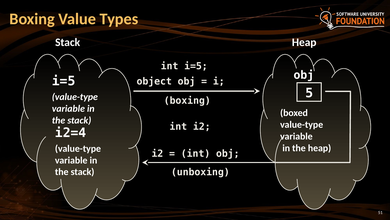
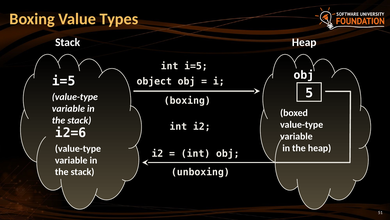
i2=4: i2=4 -> i2=6 (71, 132)
